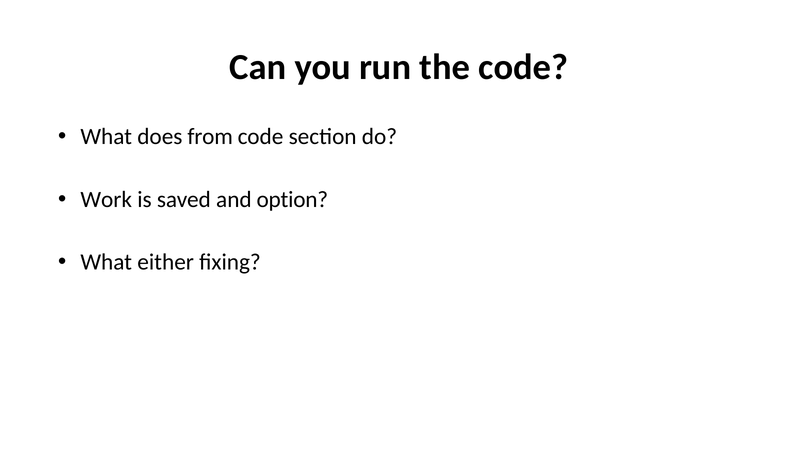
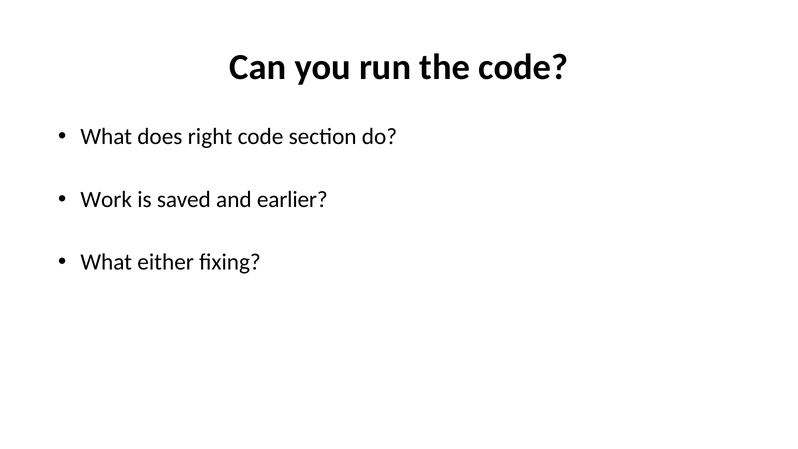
from: from -> right (210, 137)
option: option -> earlier (292, 199)
